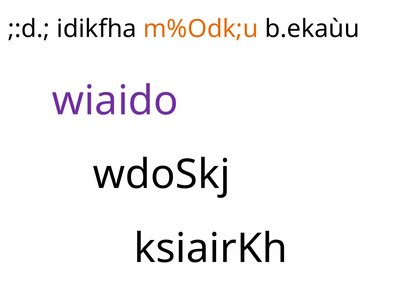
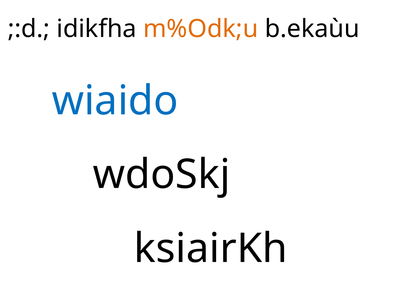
wiaido colour: purple -> blue (115, 101)
